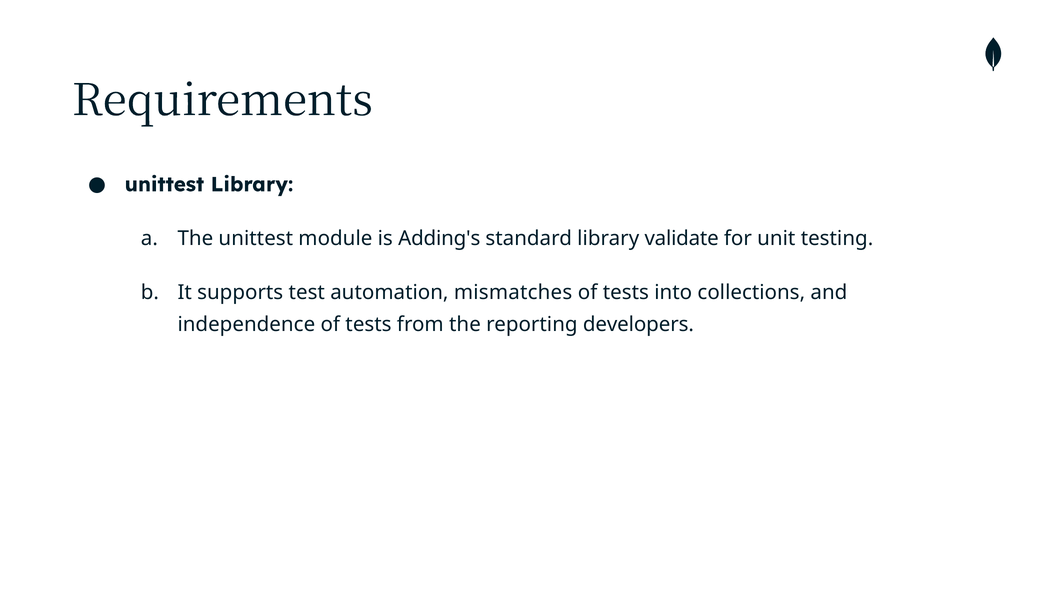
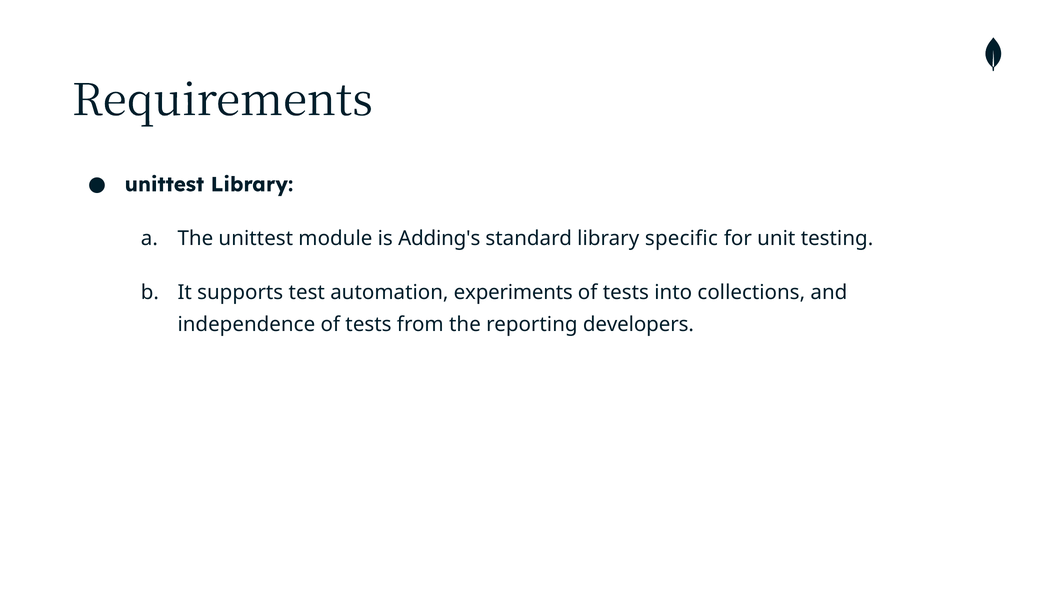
validate: validate -> specific (681, 239)
mismatches: mismatches -> experiments (513, 293)
